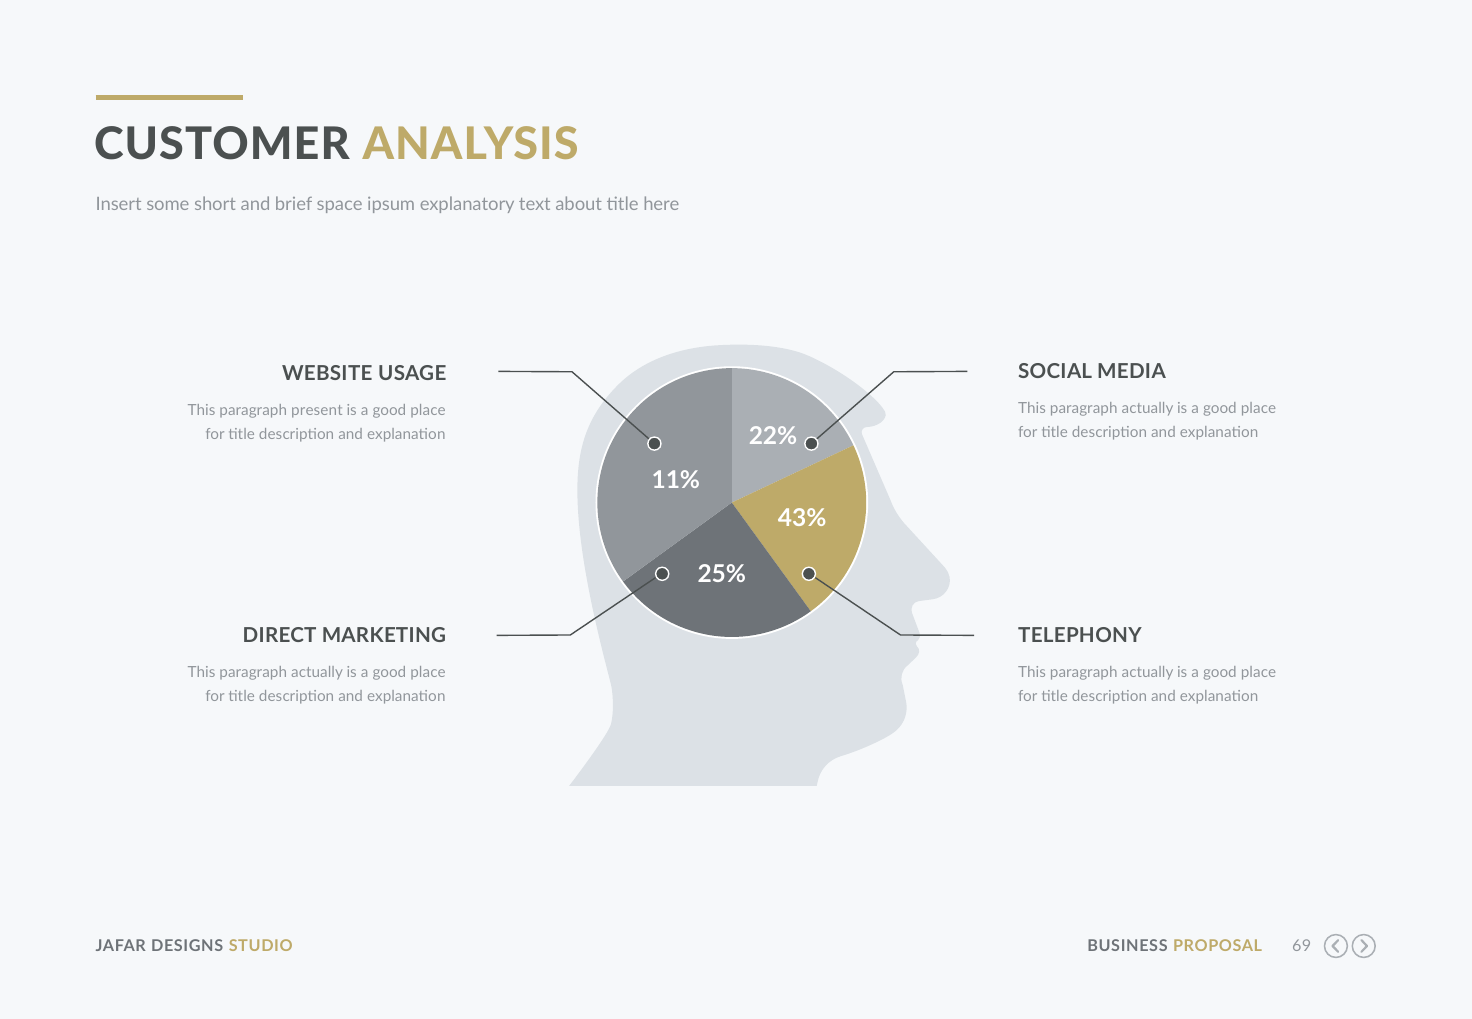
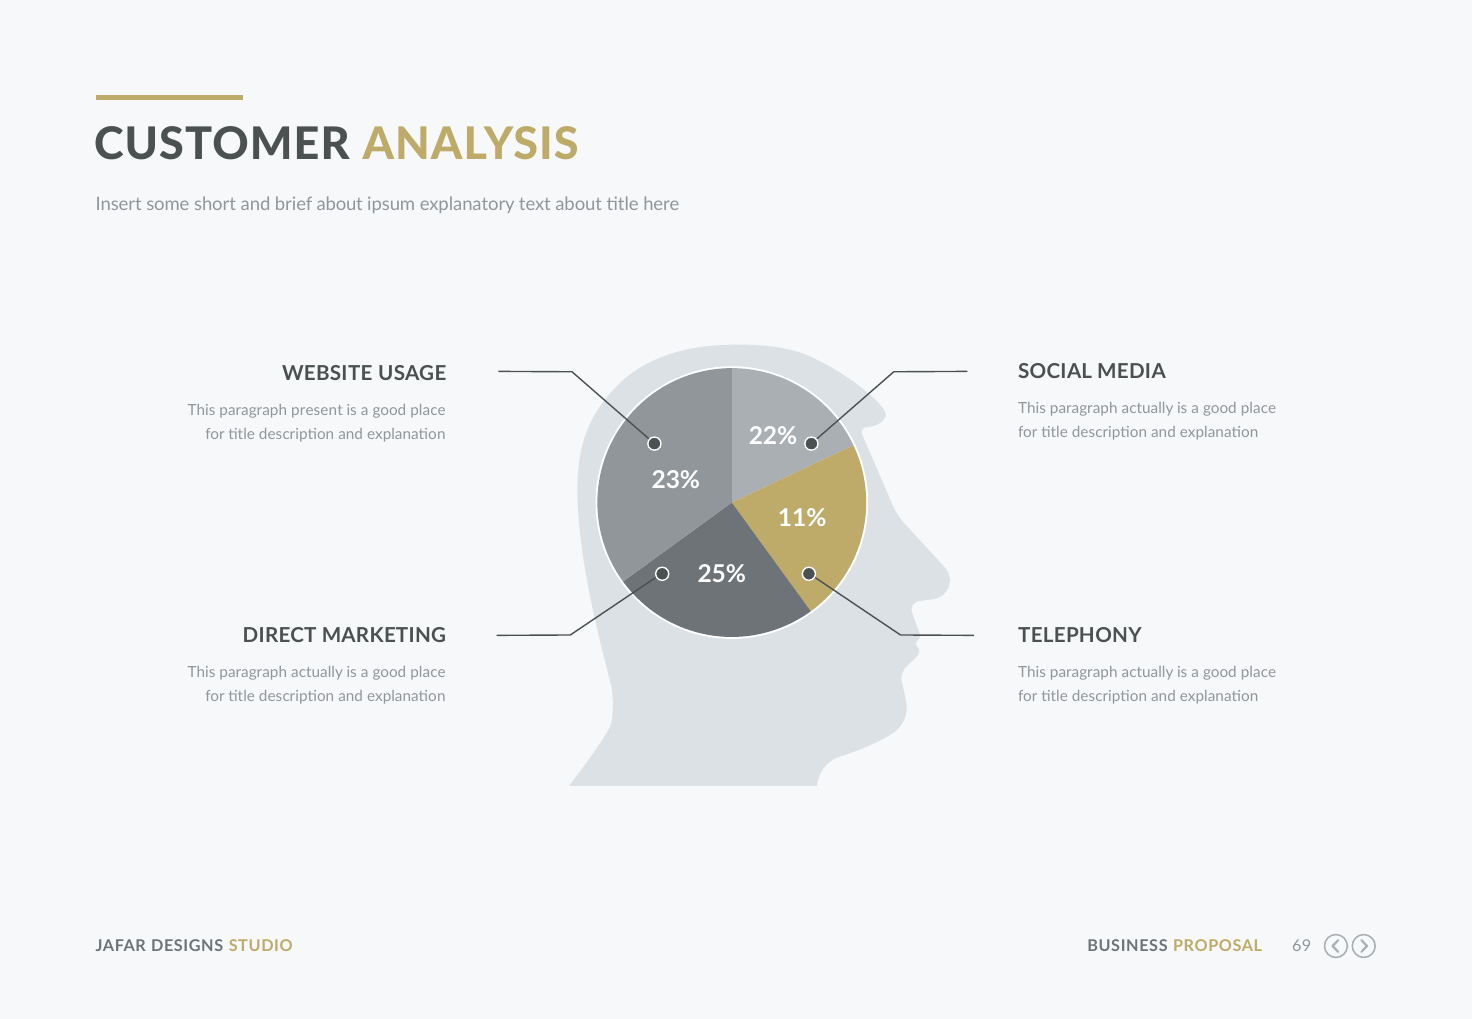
brief space: space -> about (340, 205)
11%: 11% -> 23% (676, 480)
43%: 43% -> 11% (802, 519)
